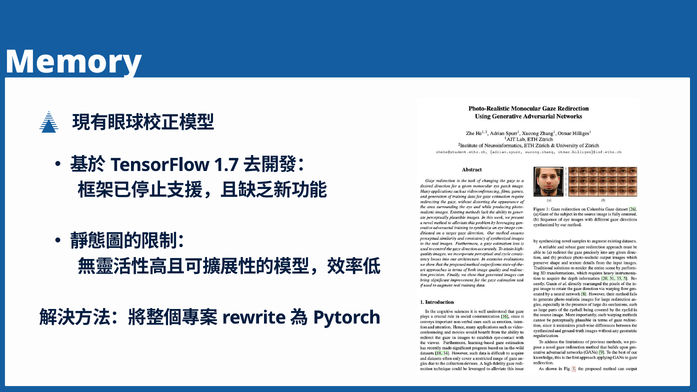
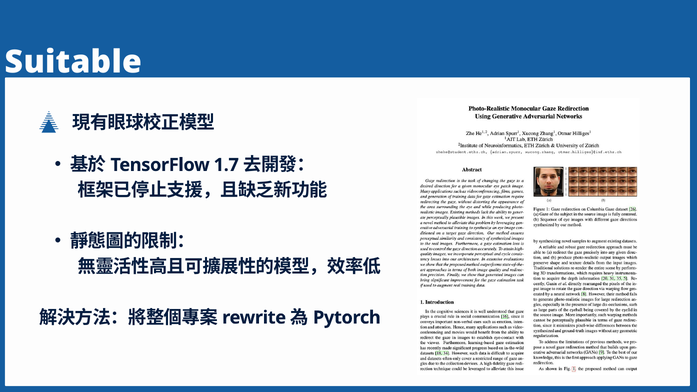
Memory: Memory -> Suitable (73, 62)
